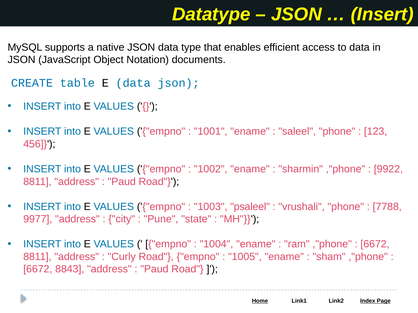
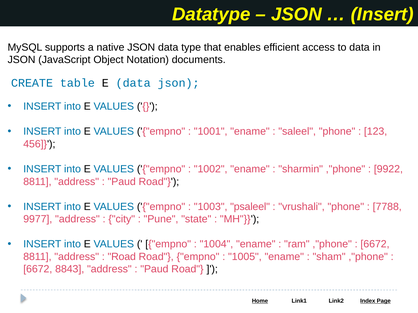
Curly: Curly -> Road (122, 257)
